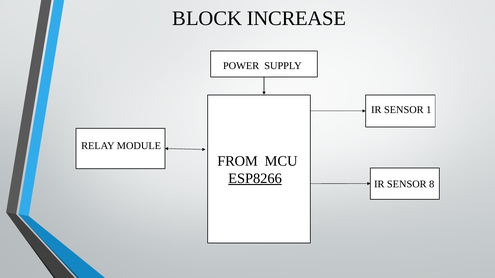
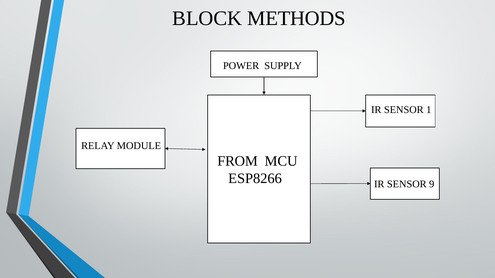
INCREASE: INCREASE -> METHODS (297, 18)
ESP8266 underline: present -> none (255, 179)
8: 8 -> 9 (432, 185)
